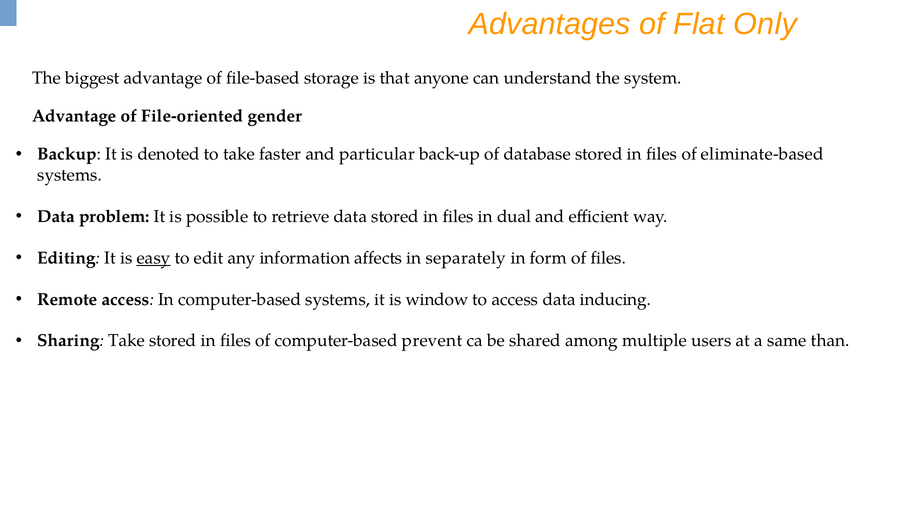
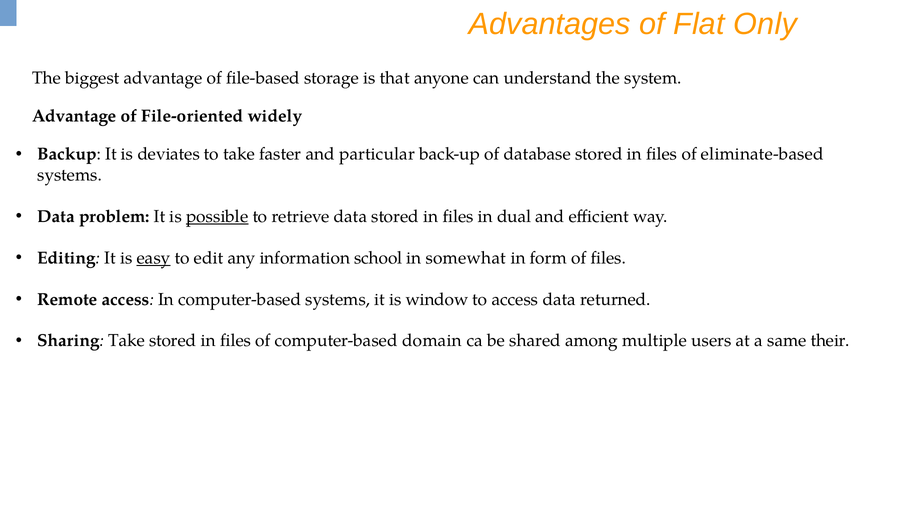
gender: gender -> widely (275, 116)
denoted: denoted -> deviates (169, 154)
possible underline: none -> present (217, 216)
affects: affects -> school (378, 258)
separately: separately -> somewhat (466, 258)
inducing: inducing -> returned (615, 299)
prevent: prevent -> domain (432, 340)
than: than -> their (830, 340)
